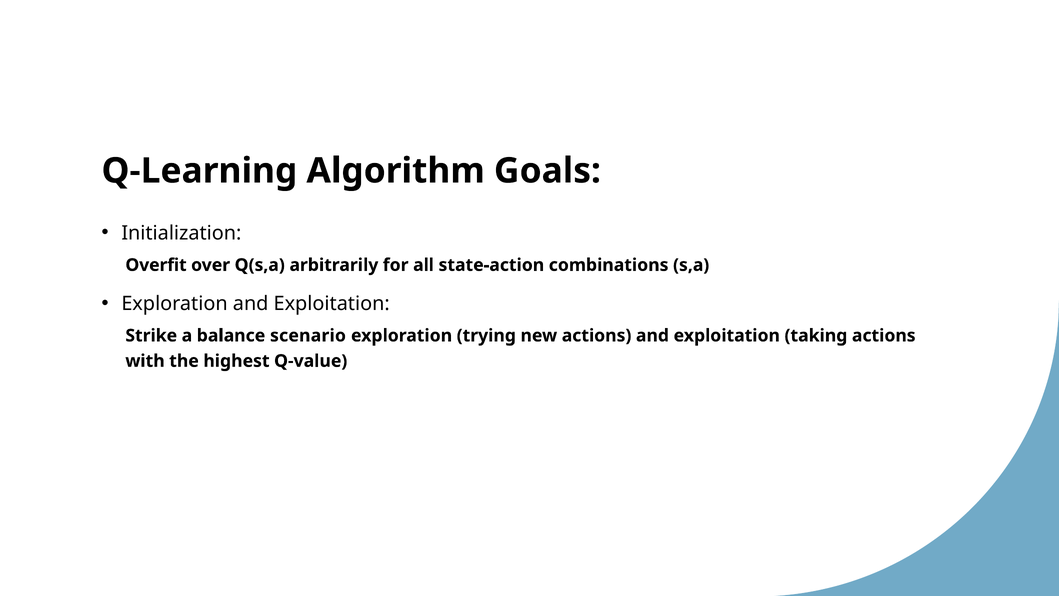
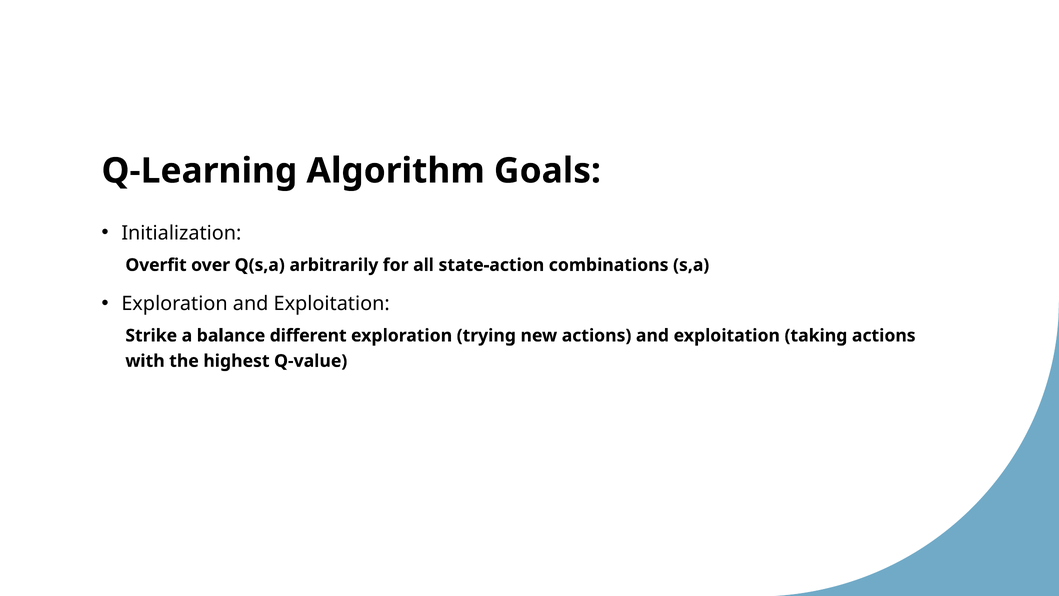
scenario: scenario -> different (308, 335)
